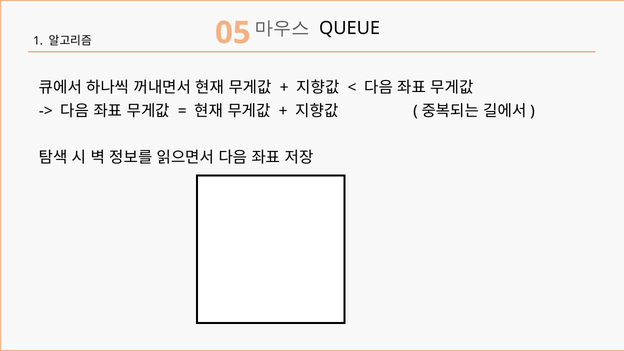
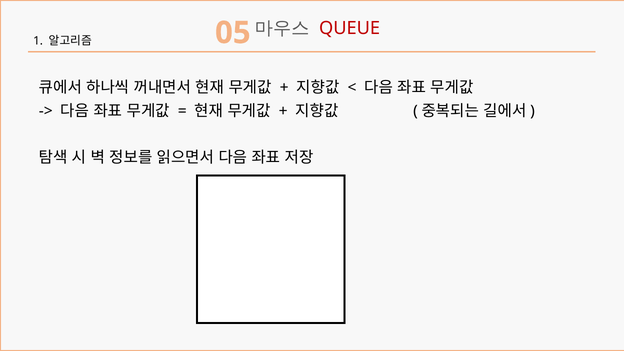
QUEUE colour: black -> red (350, 28)
